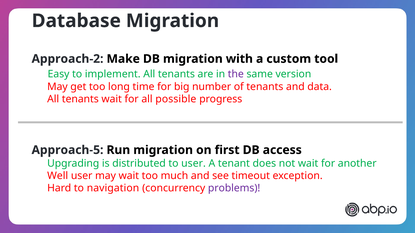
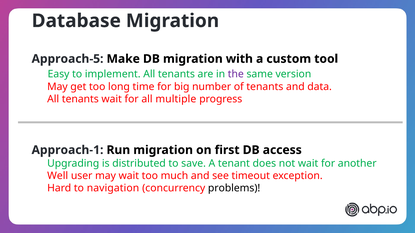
Approach-2: Approach-2 -> Approach-5 (68, 59)
possible: possible -> multiple (176, 99)
Approach-5: Approach-5 -> Approach-1 (68, 150)
to user: user -> save (194, 164)
problems colour: purple -> black (234, 189)
